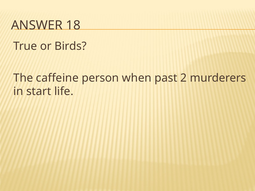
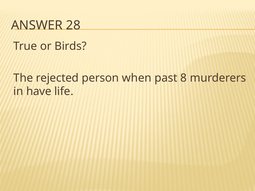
18: 18 -> 28 (73, 25)
caffeine: caffeine -> rejected (57, 78)
2: 2 -> 8 (184, 78)
start: start -> have (39, 92)
